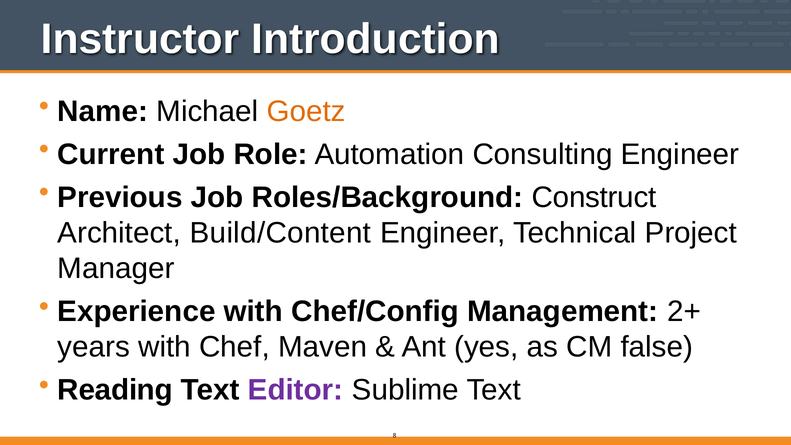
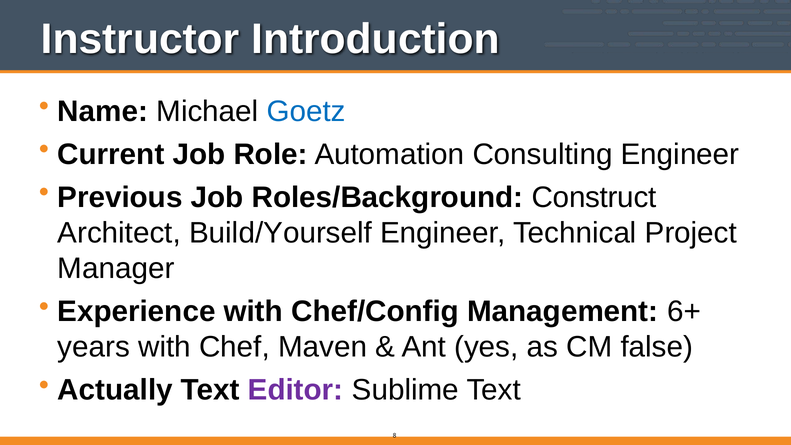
Goetz colour: orange -> blue (306, 111)
Build/Content: Build/Content -> Build/Yourself (281, 233)
2+: 2+ -> 6+ (684, 312)
Reading: Reading -> Actually (115, 390)
